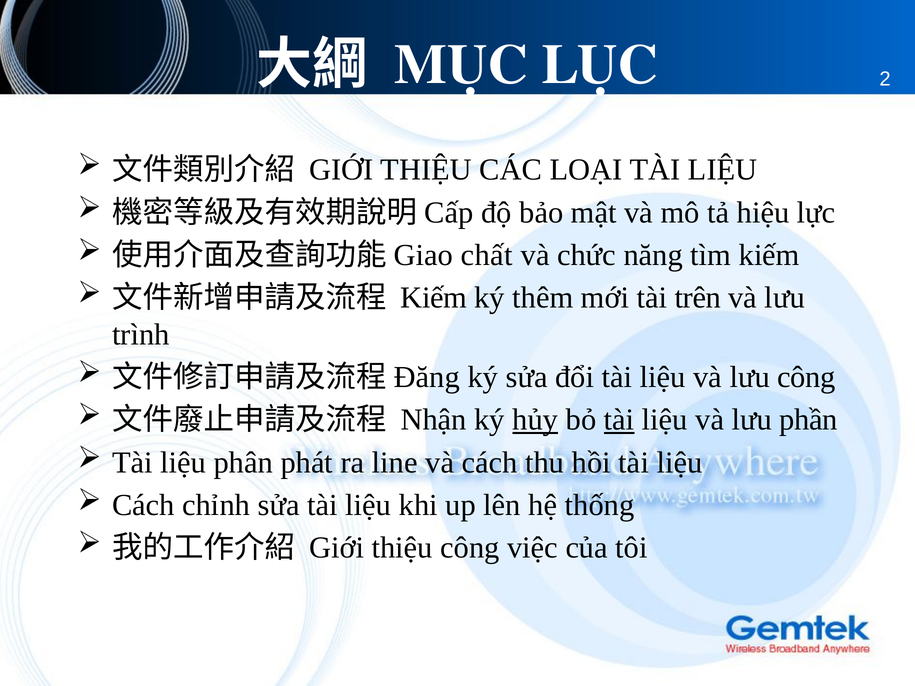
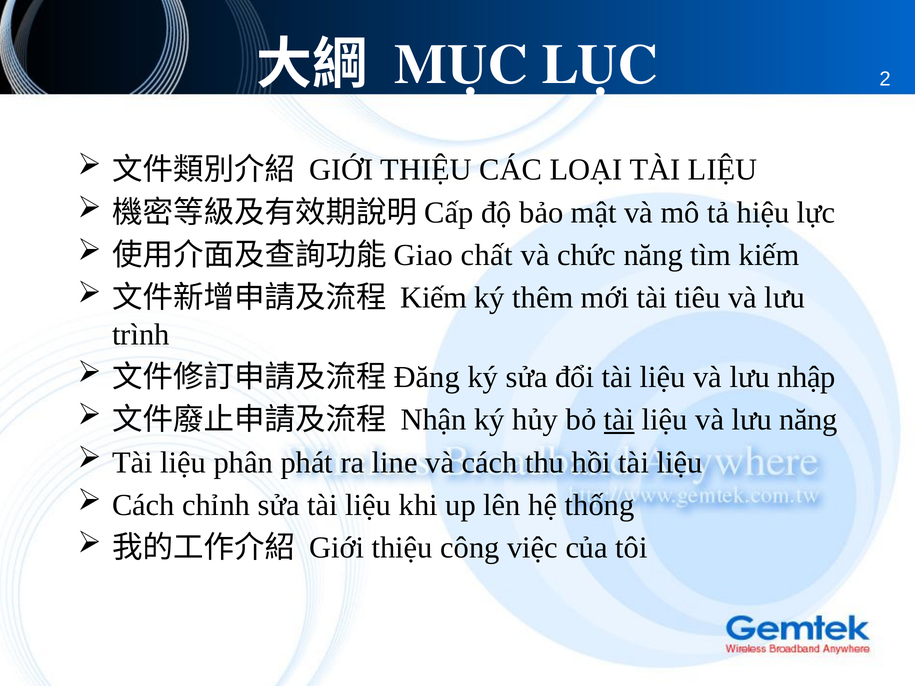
trên: trên -> tiêu (698, 298)
lưu công: công -> nhập (806, 377)
hủy underline: present -> none (535, 420)
lưu phần: phần -> năng (808, 420)
